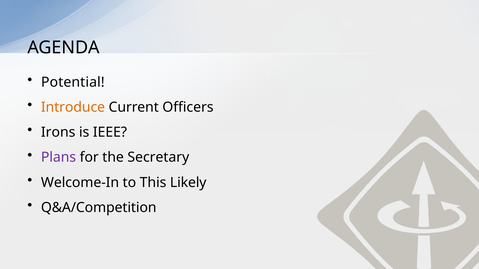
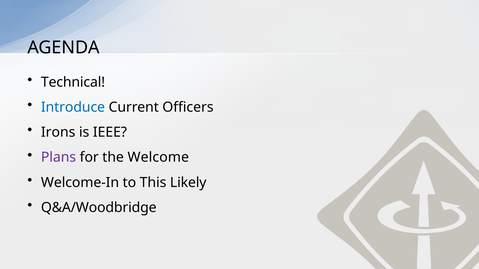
Potential: Potential -> Technical (73, 82)
Introduce colour: orange -> blue (73, 107)
Secretary: Secretary -> Welcome (158, 158)
Q&A/Competition: Q&A/Competition -> Q&A/Woodbridge (99, 208)
